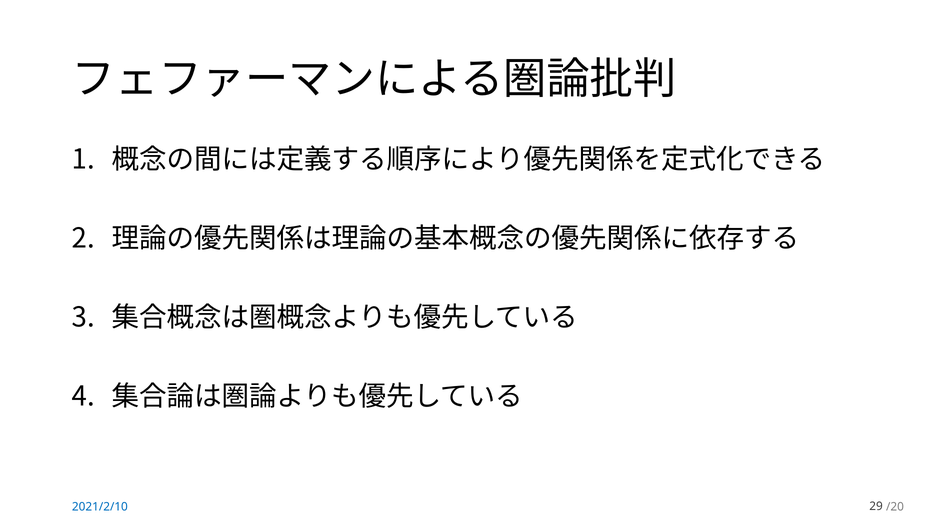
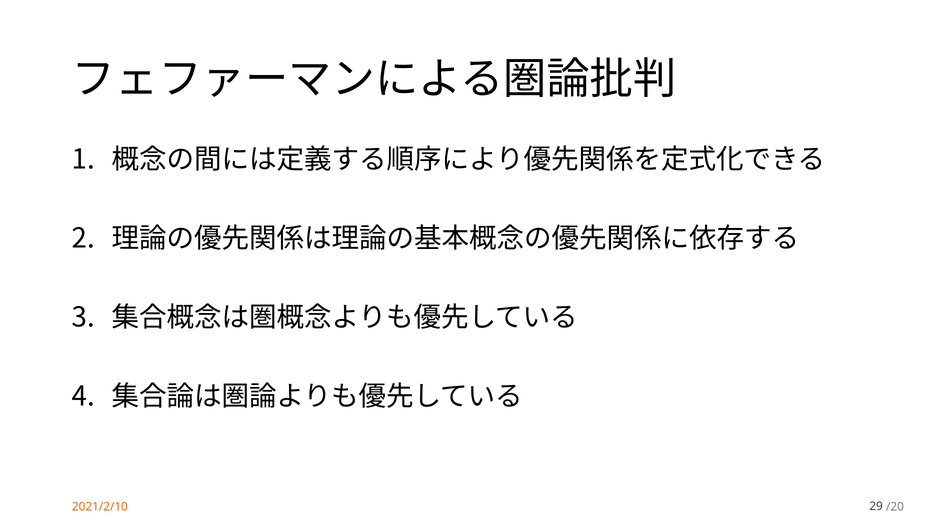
2021/2/10 colour: blue -> orange (100, 507)
